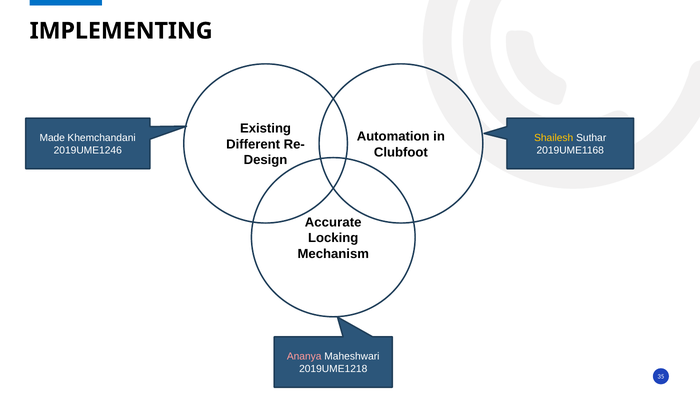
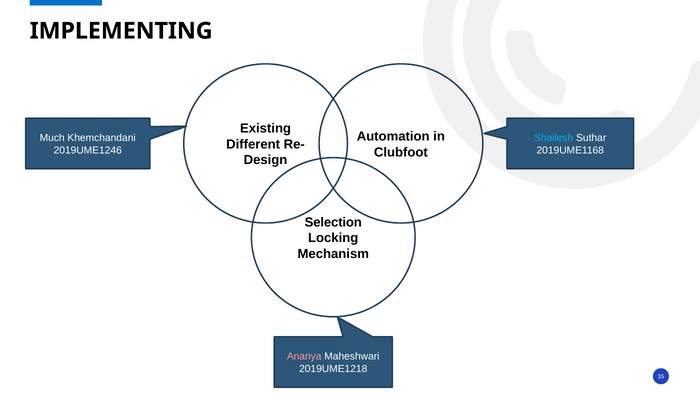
Made: Made -> Much (52, 138)
Shailesh colour: yellow -> light blue (554, 138)
Accurate: Accurate -> Selection (333, 222)
